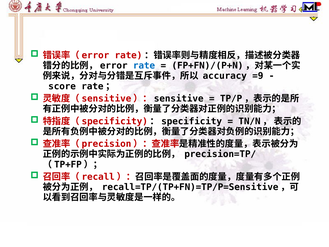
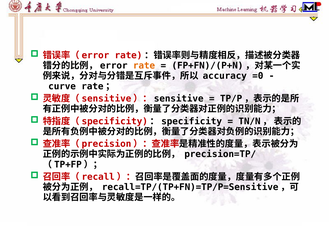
rate colour: blue -> orange (144, 66)
=9: =9 -> =0 (258, 76)
score: score -> curve (62, 86)
